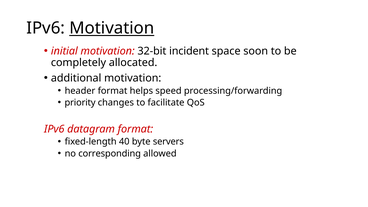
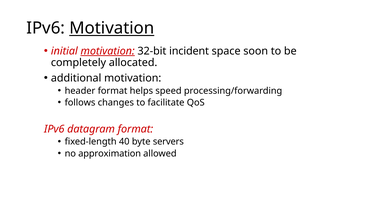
motivation underline: none -> present (108, 51)
priority: priority -> follows (80, 103)
corresponding: corresponding -> approximation (110, 154)
